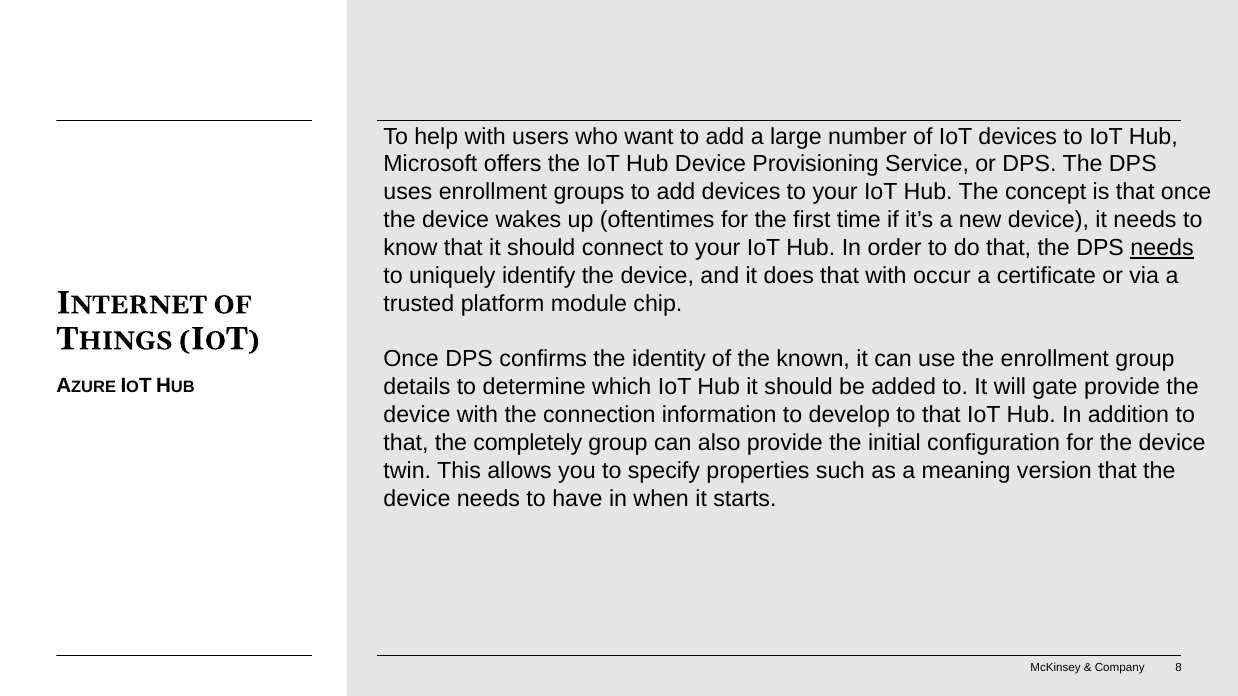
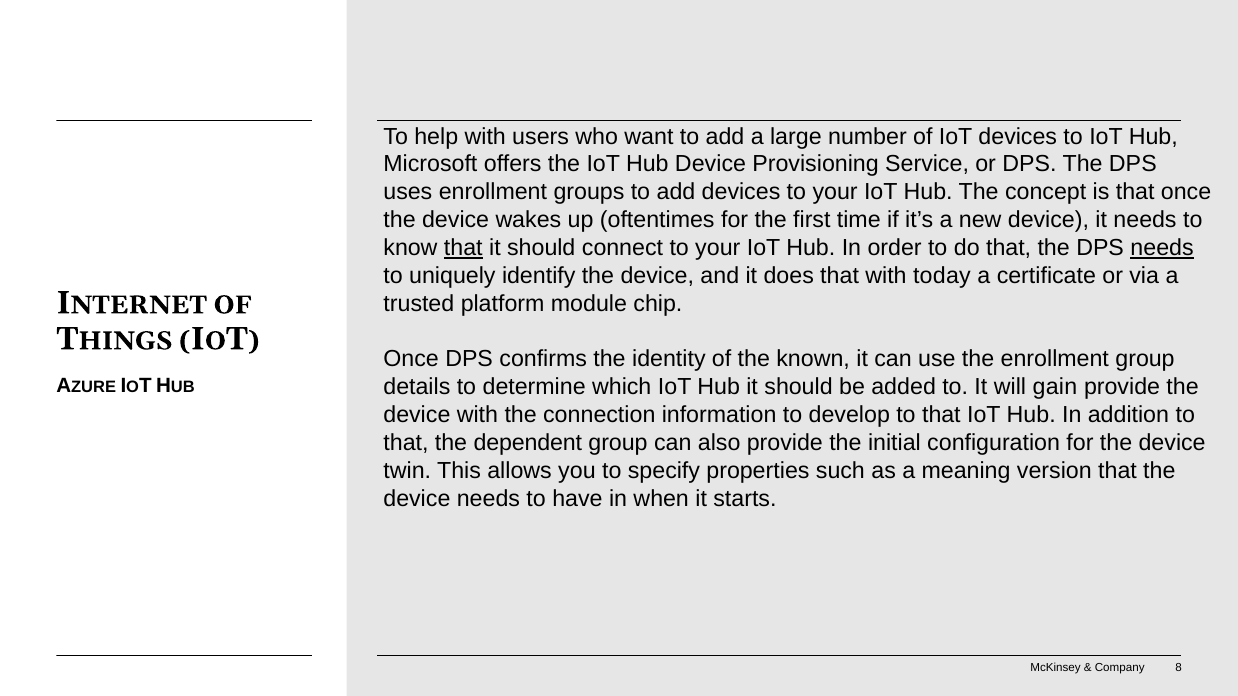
that underline: none -> present (463, 248)
occur: occur -> today (942, 276)
gate: gate -> gain (1055, 387)
completely: completely -> dependent (528, 443)
